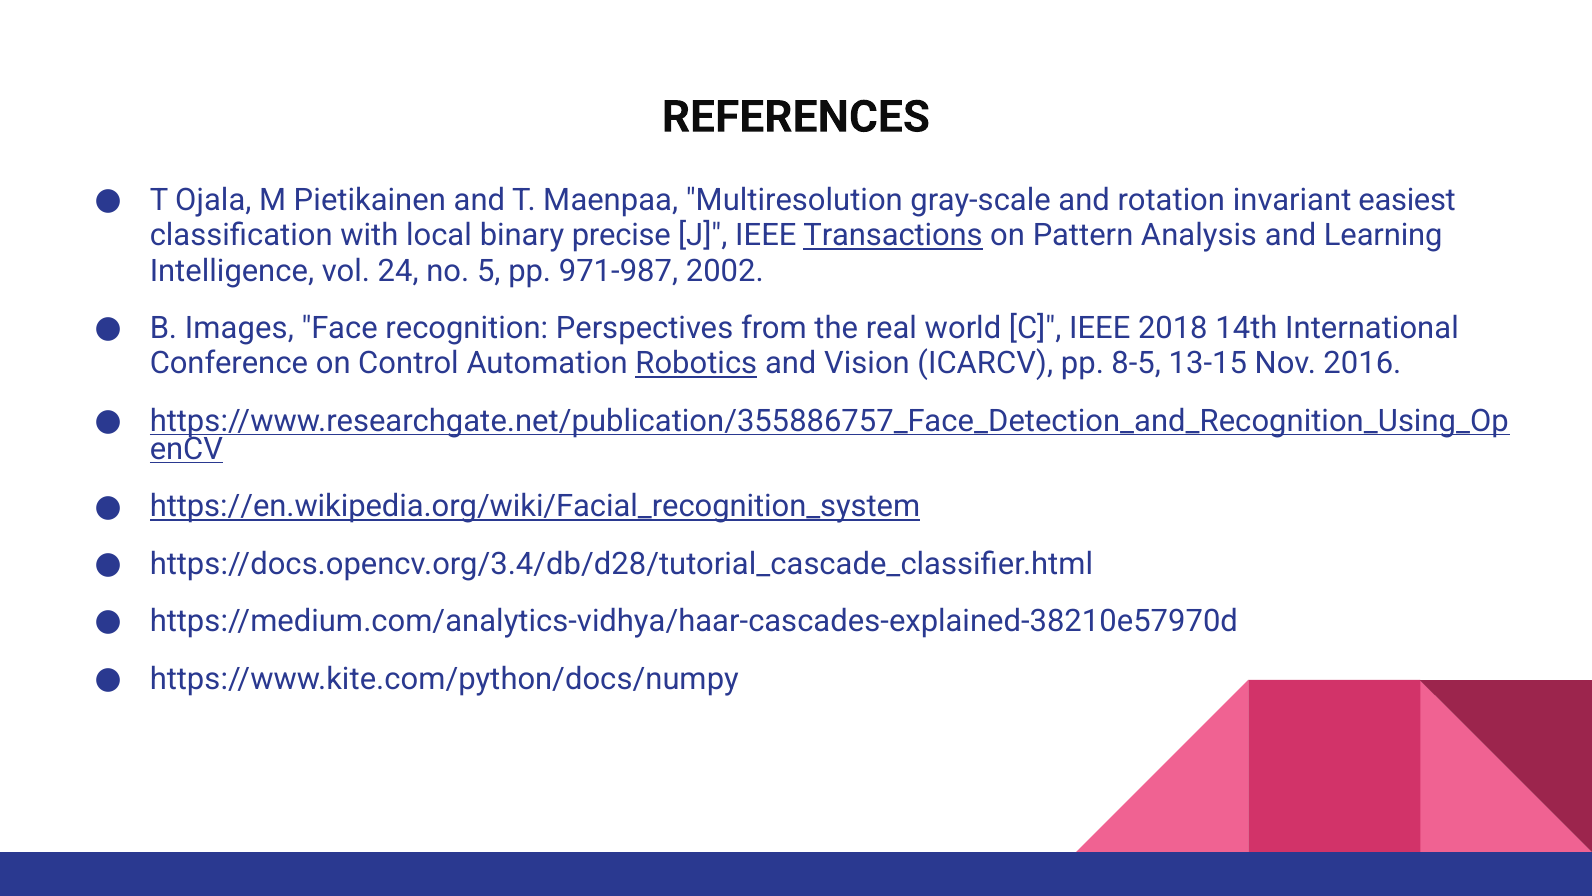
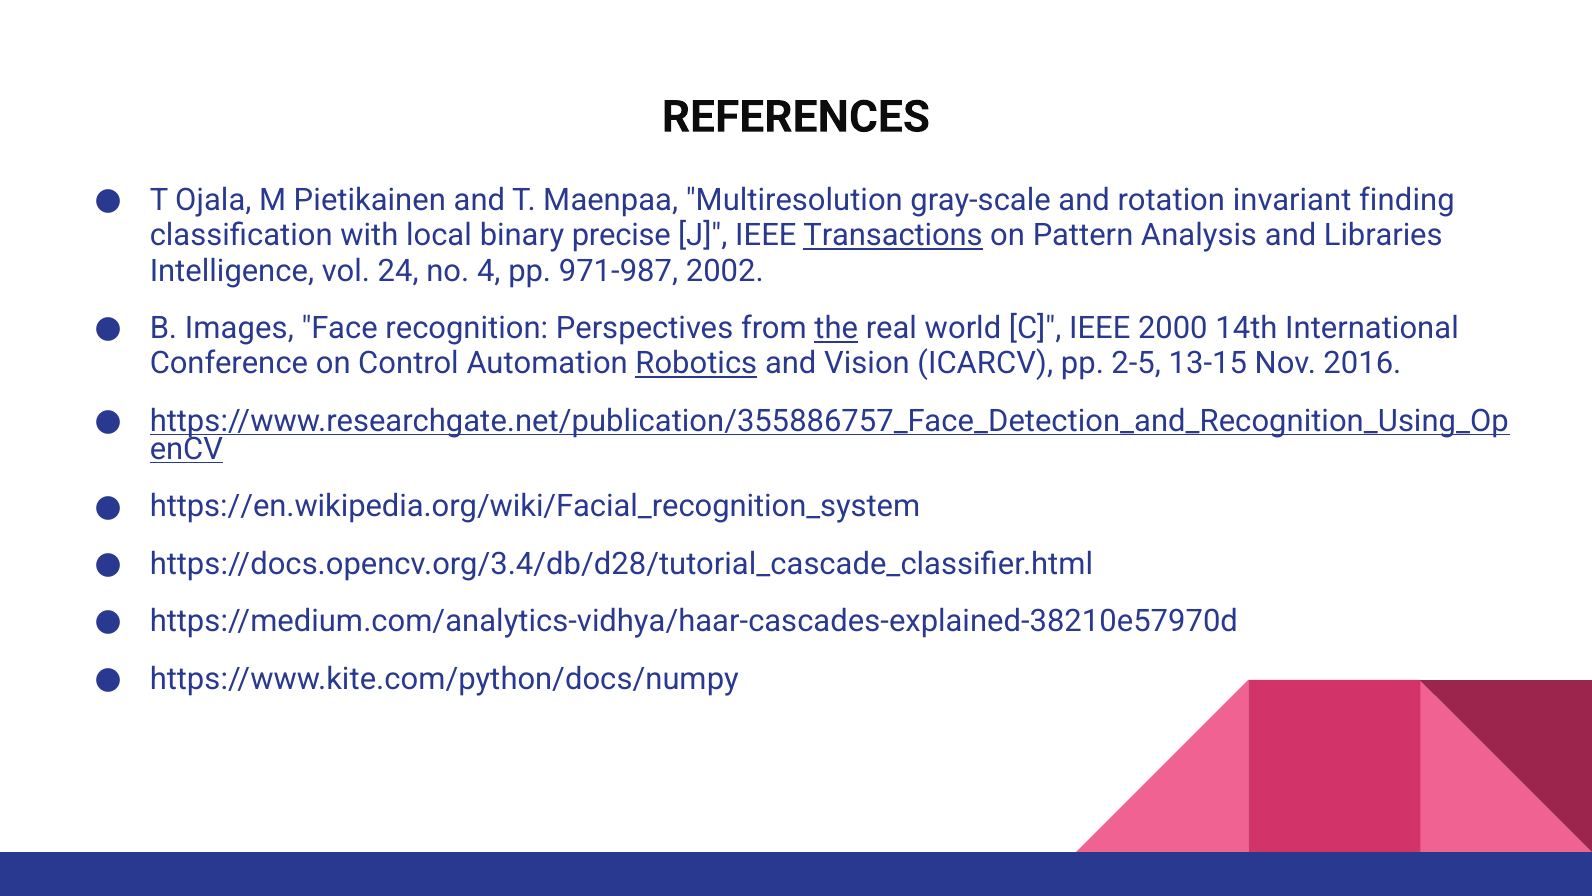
easiest: easiest -> finding (1407, 200)
Learning: Learning -> Libraries (1383, 235)
5: 5 -> 4 (489, 271)
the underline: none -> present (836, 328)
2018: 2018 -> 2000 (1173, 328)
8-5: 8-5 -> 2-5 (1136, 363)
https://en.wikipedia.org/wiki/Facial_recognition_system underline: present -> none (535, 506)
